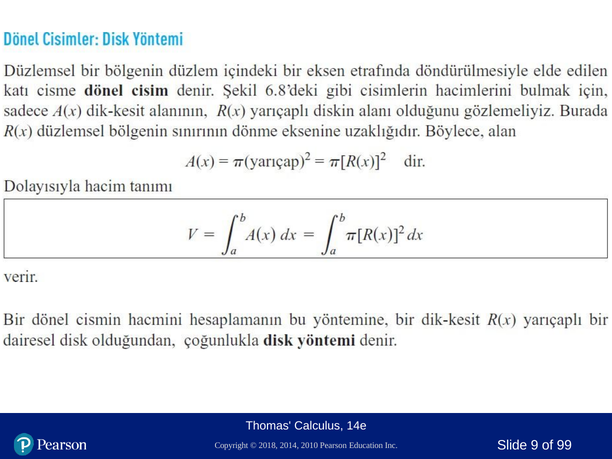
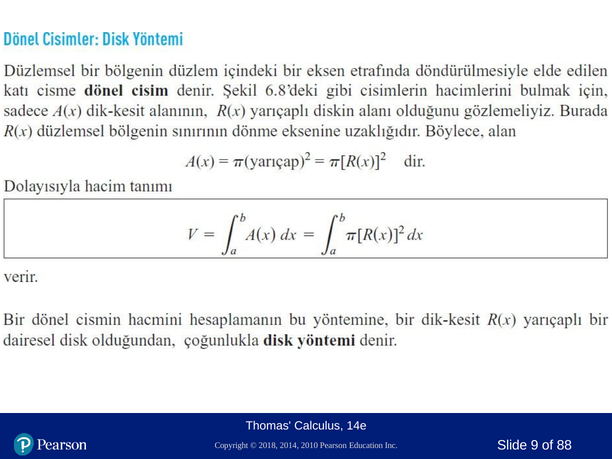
99: 99 -> 88 (564, 445)
